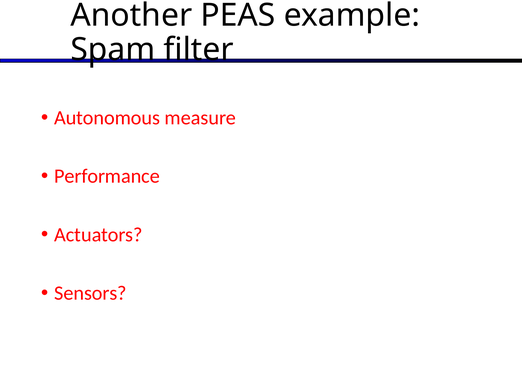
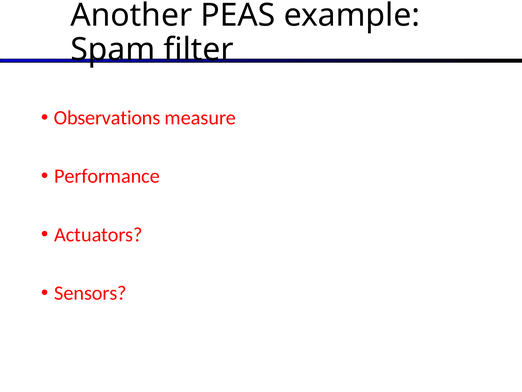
Autonomous: Autonomous -> Observations (107, 118)
